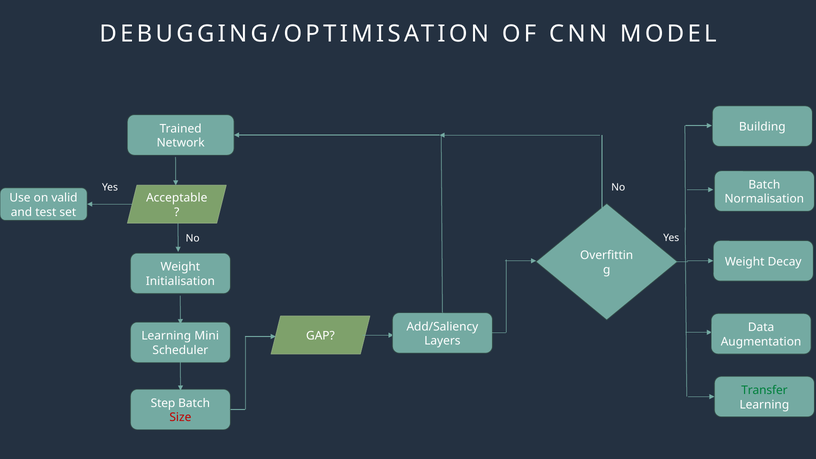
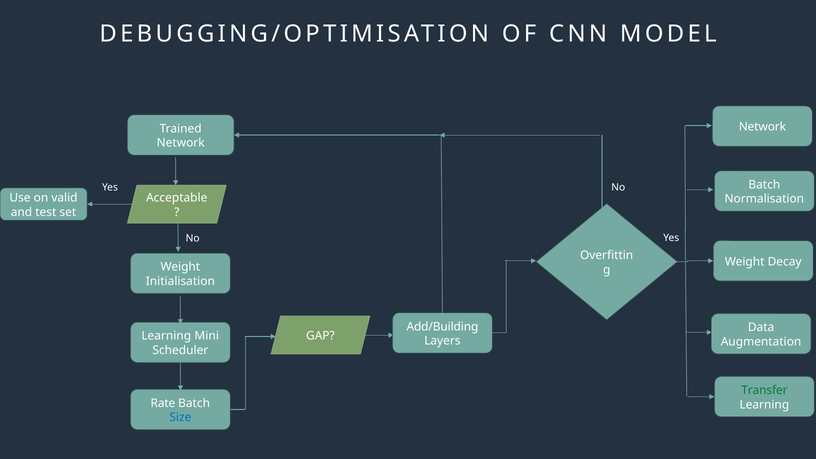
Building: Building -> Network (762, 127)
Add/Saliency: Add/Saliency -> Add/Building (442, 327)
Step: Step -> Rate (163, 403)
Size colour: red -> blue (180, 417)
